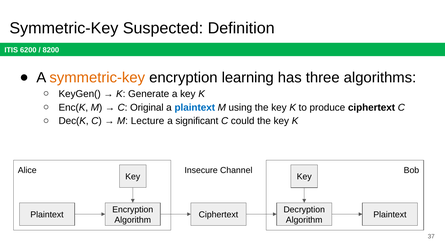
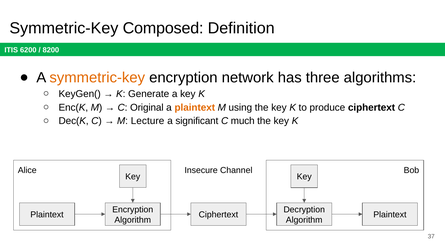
Suspected: Suspected -> Composed (163, 28)
learning: learning -> network (248, 78)
plaintext colour: blue -> orange (195, 108)
could: could -> much (243, 121)
